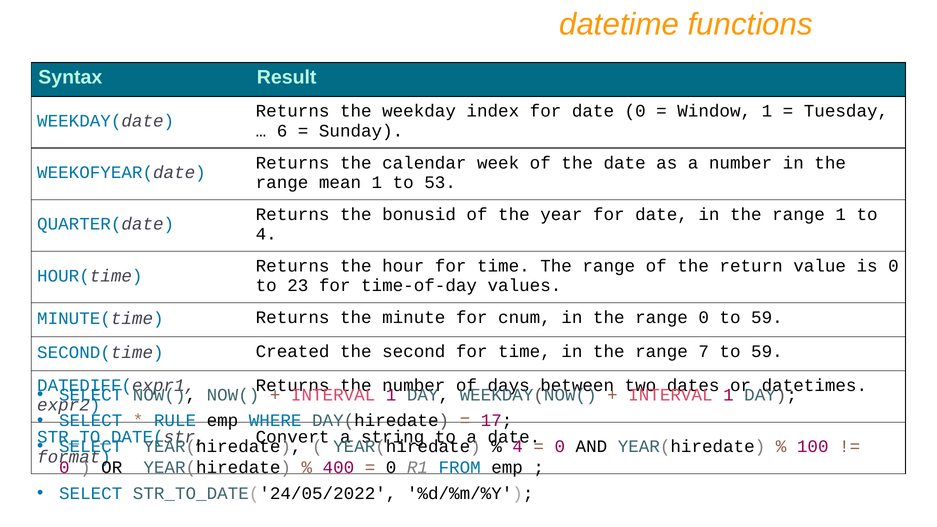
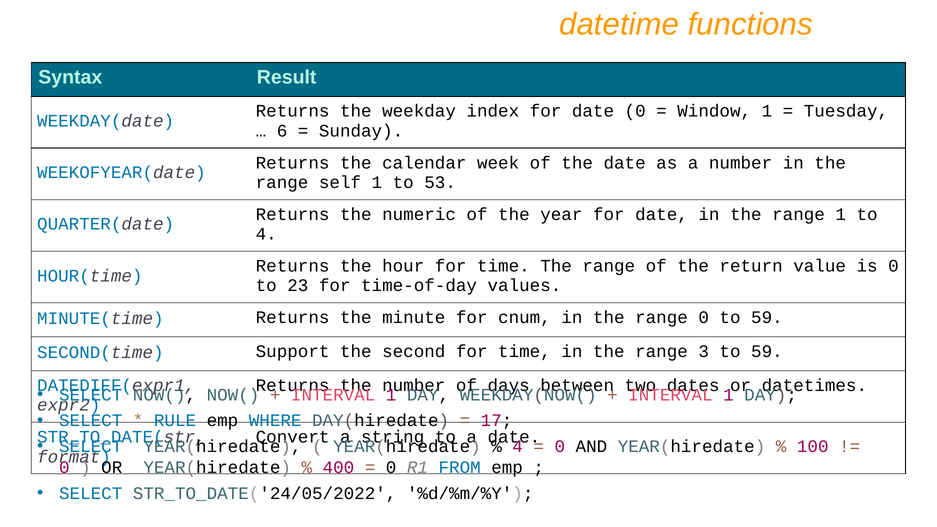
mean: mean -> self (340, 183)
bonusid: bonusid -> numeric (419, 214)
Created: Created -> Support (293, 351)
7: 7 -> 3 (704, 351)
